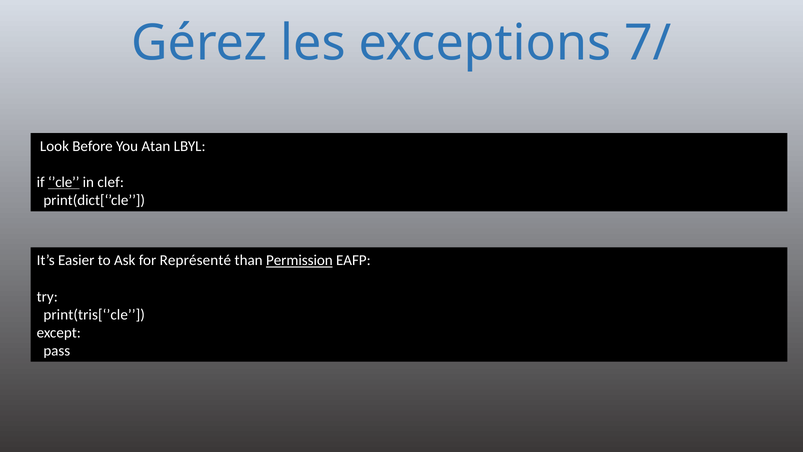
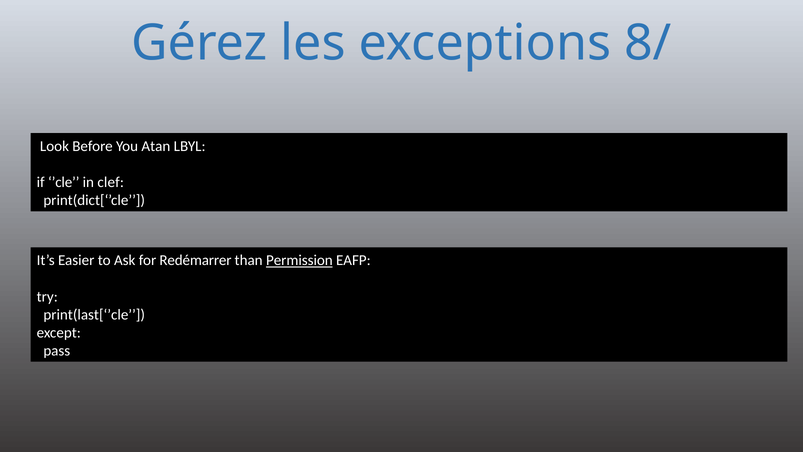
7/: 7/ -> 8/ (648, 43)
’cle underline: present -> none (64, 182)
Représenté: Représenté -> Redémarrer (196, 260)
print(tris[‘’cle: print(tris[‘’cle -> print(last[‘’cle (94, 314)
